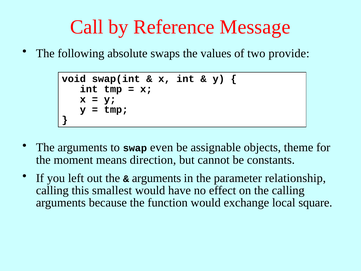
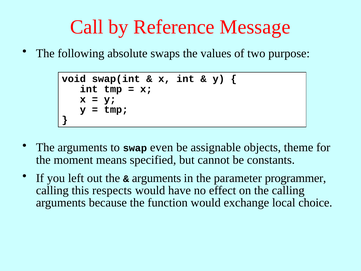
provide: provide -> purpose (289, 53)
direction: direction -> specified (153, 160)
relationship: relationship -> programmer (295, 178)
smallest: smallest -> respects (112, 190)
square: square -> choice (315, 202)
